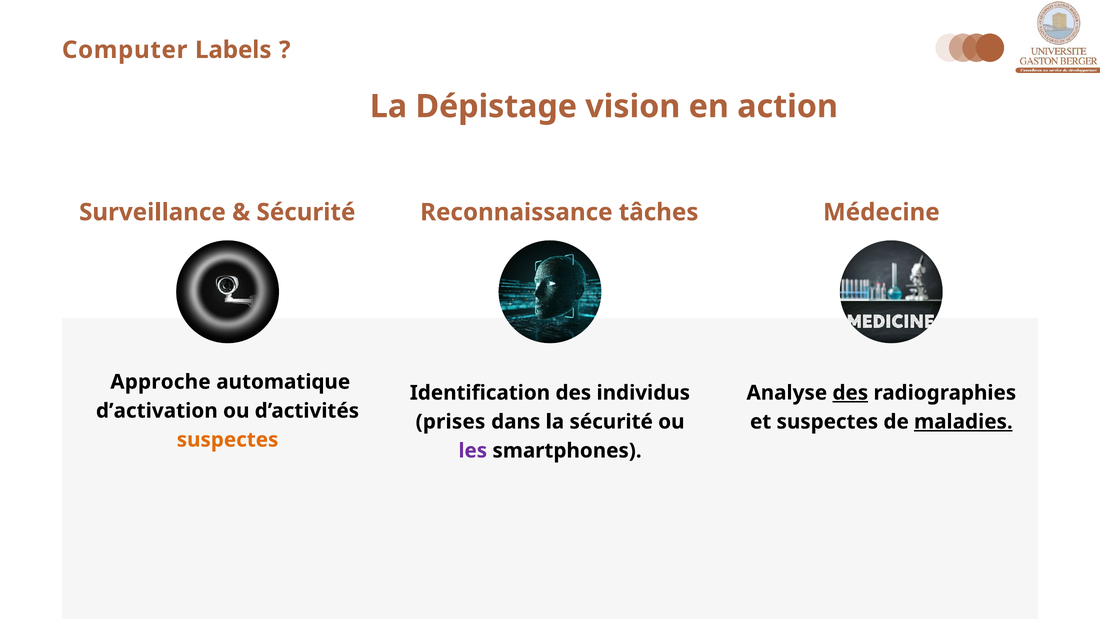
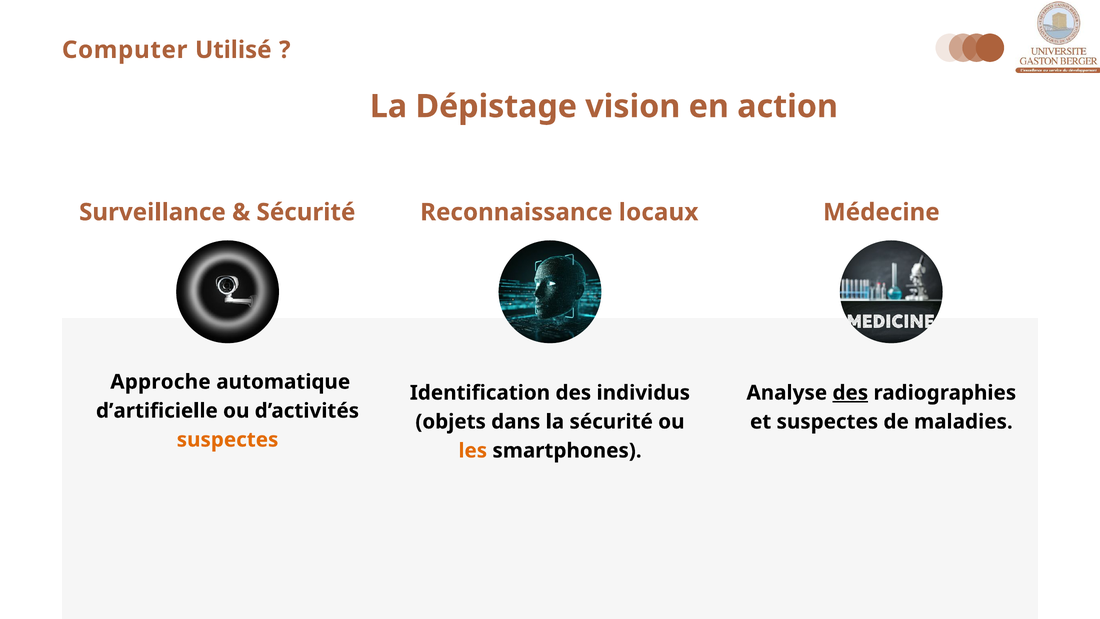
Labels: Labels -> Utilisé (233, 50)
tâches: tâches -> locaux (659, 212)
d’activation: d’activation -> d’artificielle (157, 411)
prises: prises -> objets (451, 422)
maladies underline: present -> none (963, 422)
les colour: purple -> orange (473, 451)
